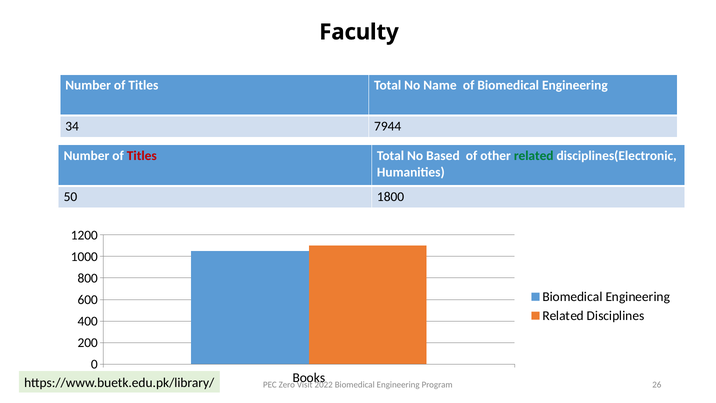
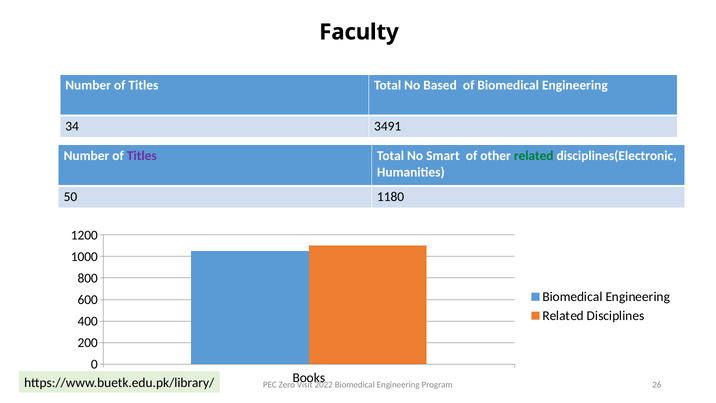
Name: Name -> Based (440, 85)
7944: 7944 -> 3491 (388, 126)
Titles colour: red -> purple (142, 156)
Based: Based -> Smart (443, 156)
1800: 1800 -> 1180 (391, 197)
